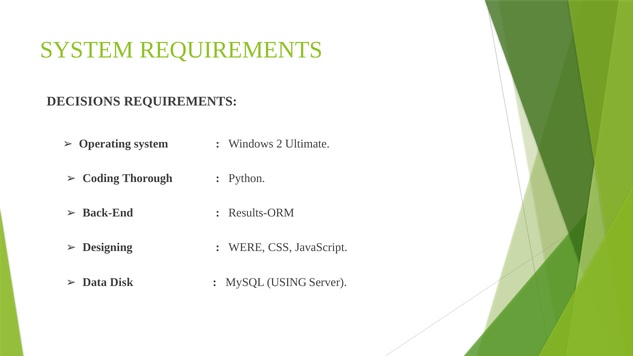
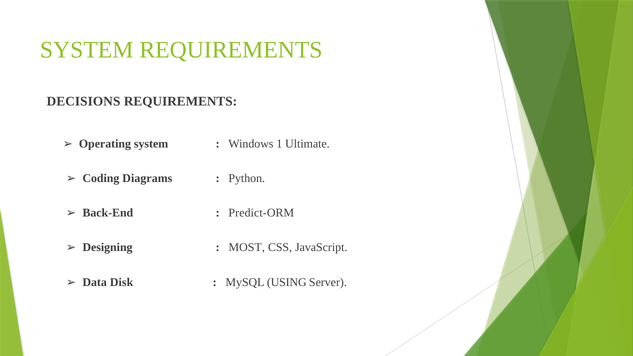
2: 2 -> 1 (279, 144)
Thorough: Thorough -> Diagrams (147, 178)
Results-ORM: Results-ORM -> Predict-ORM (261, 213)
WERE: WERE -> MOST (247, 248)
